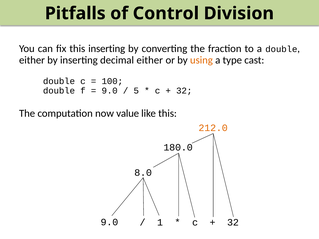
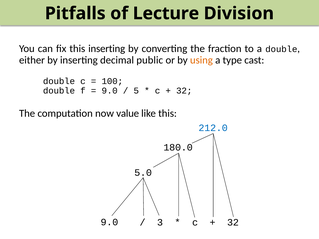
Control: Control -> Lecture (166, 13)
decimal either: either -> public (150, 60)
212.0 colour: orange -> blue (213, 128)
8.0: 8.0 -> 5.0 (143, 173)
1: 1 -> 3 (160, 223)
